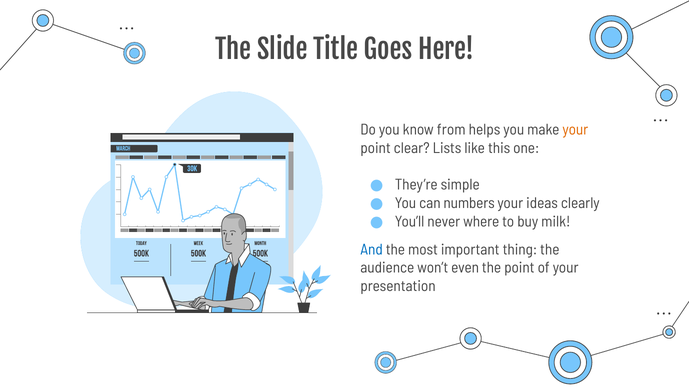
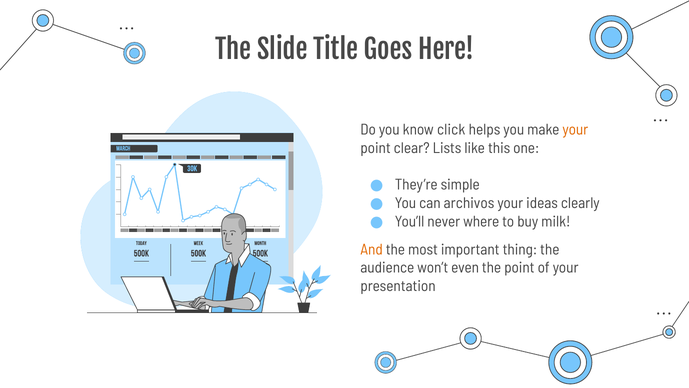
from: from -> click (451, 130)
numbers: numbers -> archivos (469, 203)
And colour: blue -> orange (372, 249)
